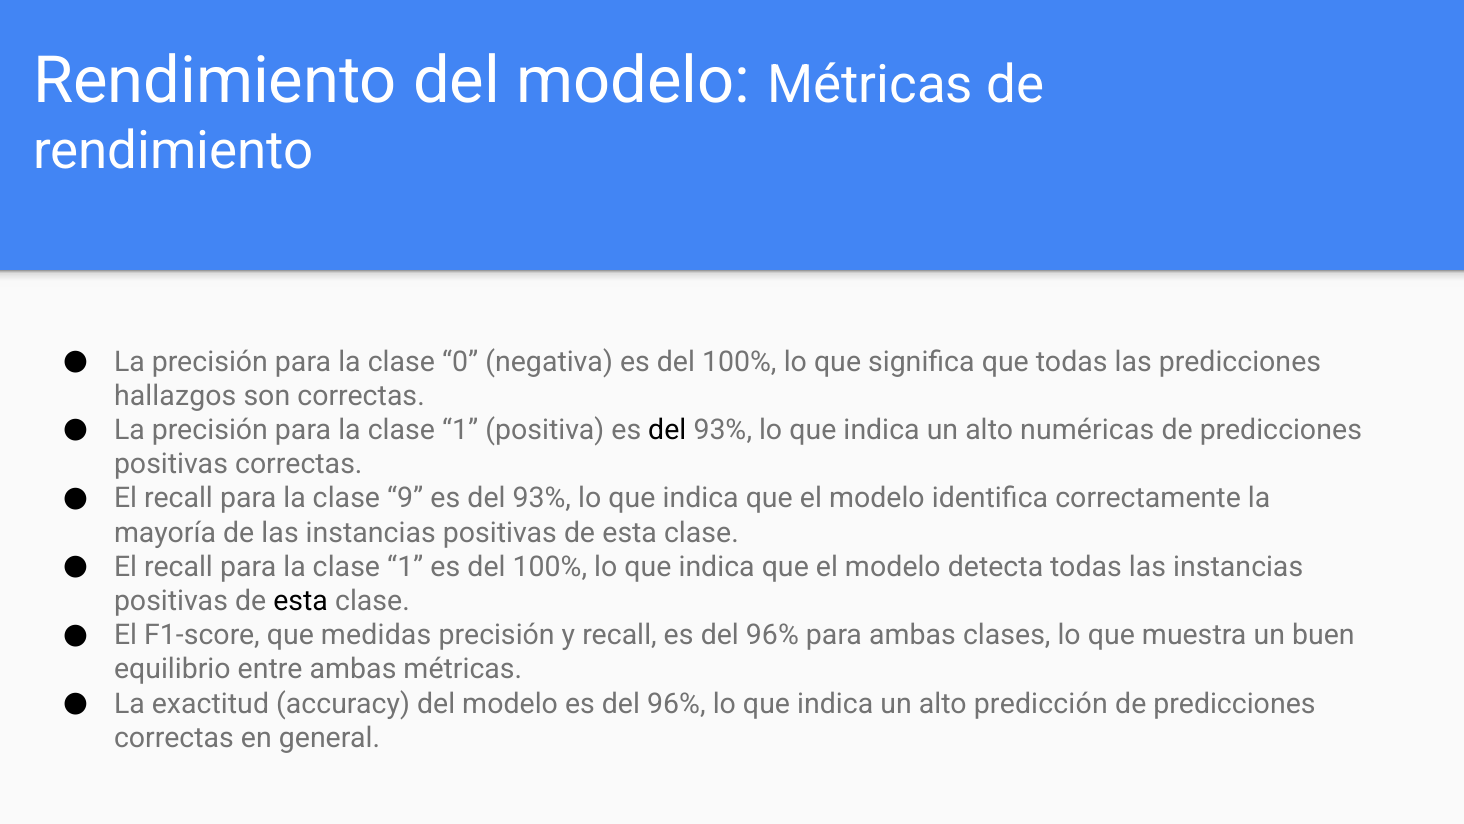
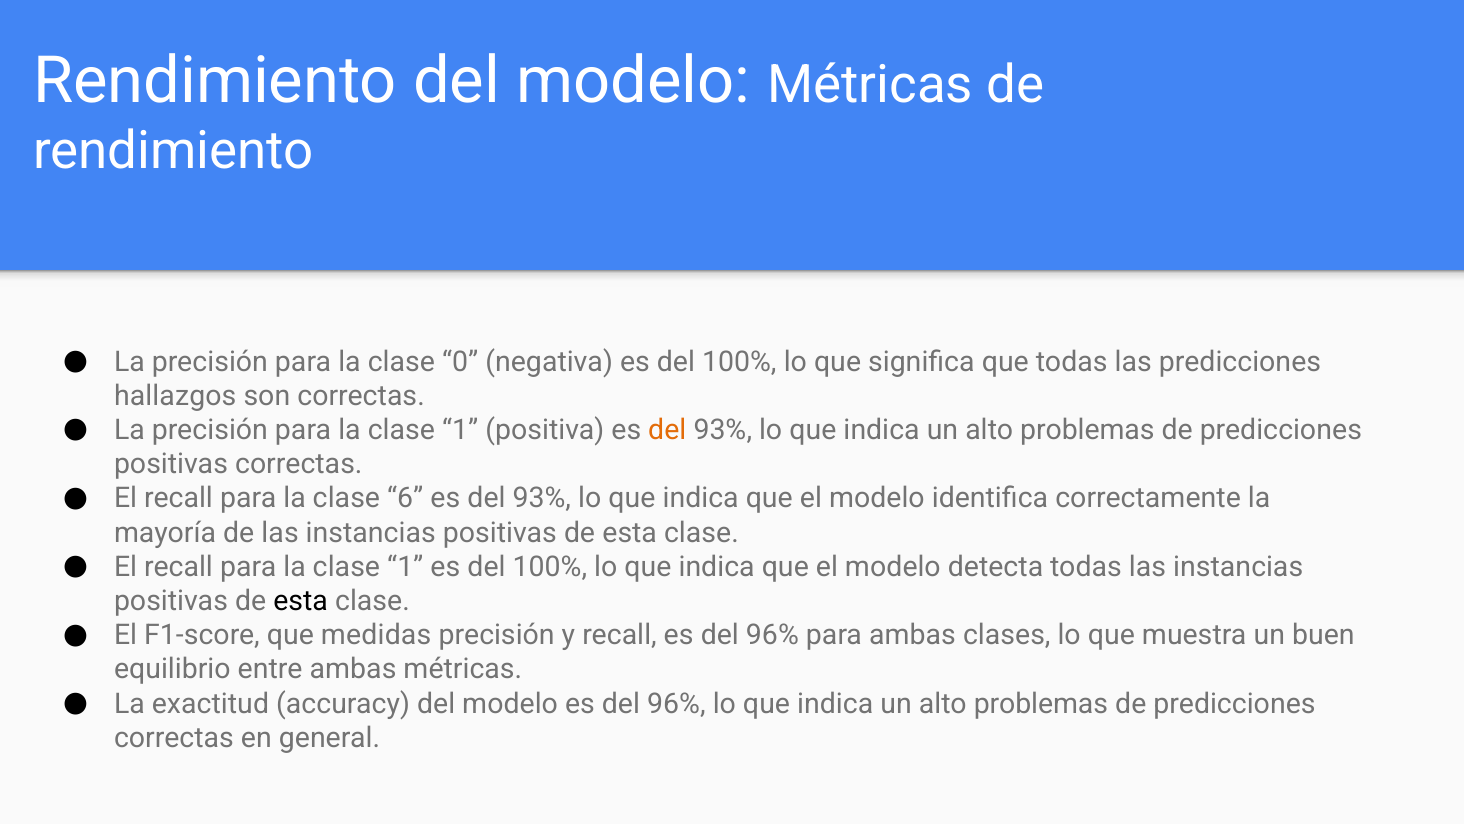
del colour: black -> orange (667, 430)
numéricas: numéricas -> problemas (1087, 430)
9: 9 -> 6 (405, 498)
predicción: predicción -> problemas (1041, 703)
